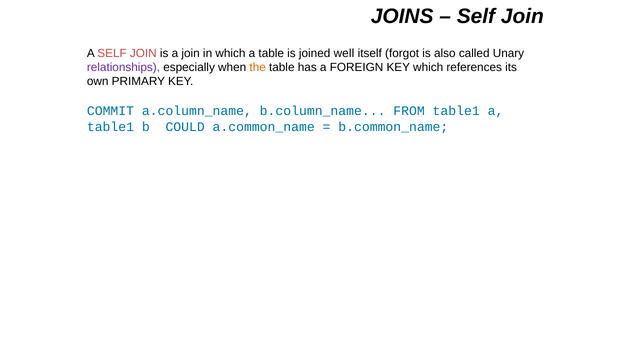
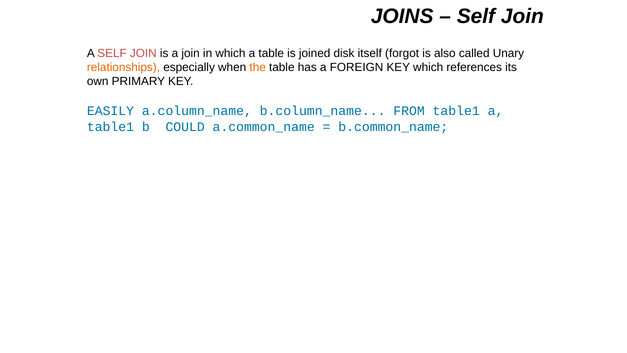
well: well -> disk (344, 53)
relationships colour: purple -> orange (123, 67)
COMMIT: COMMIT -> EASILY (110, 111)
